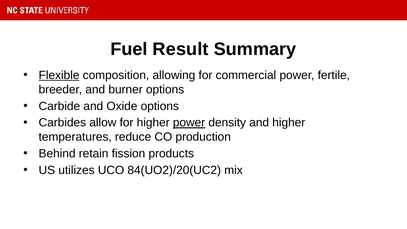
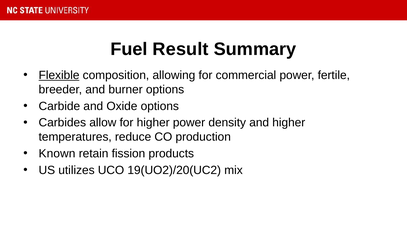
power underline: present -> none (189, 123)
Behind: Behind -> Known (57, 154)
84(UO2)/20(UC2: 84(UO2)/20(UC2 -> 19(UO2)/20(UC2 (174, 170)
